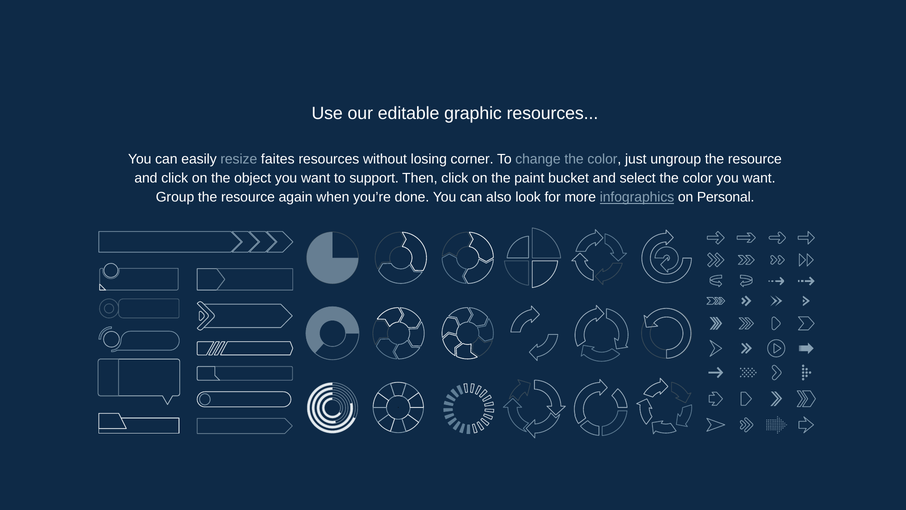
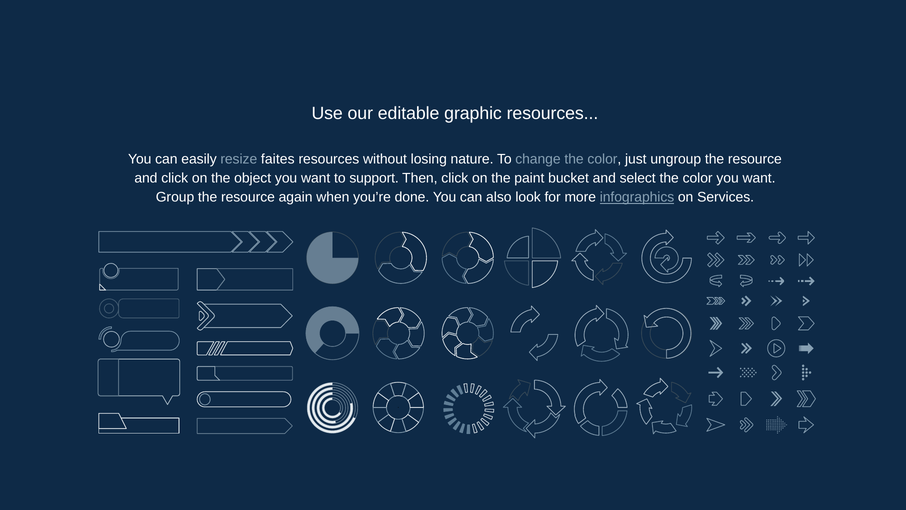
corner: corner -> nature (472, 159)
Personal: Personal -> Services (726, 197)
